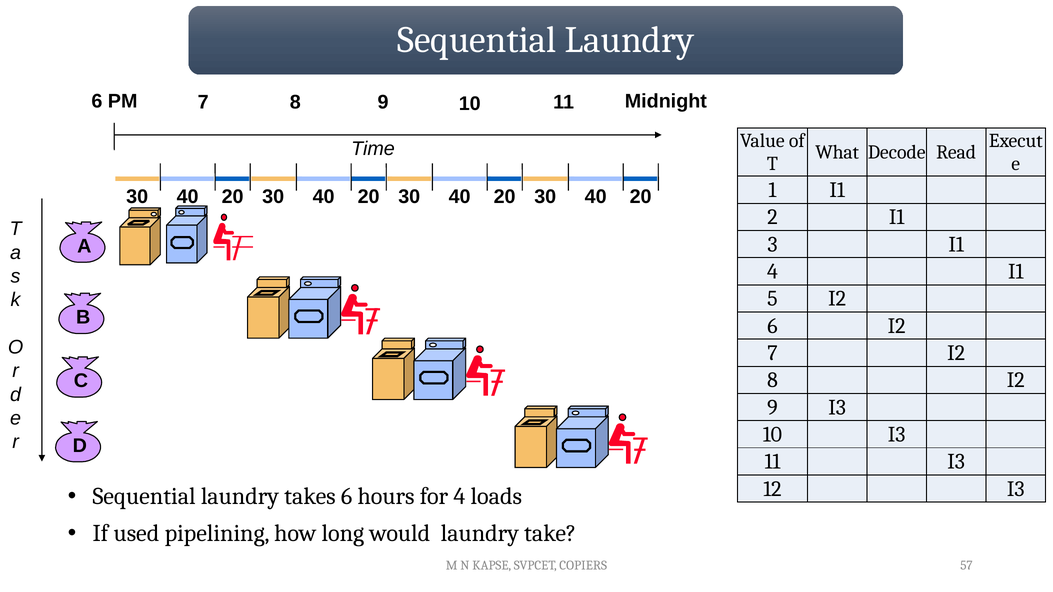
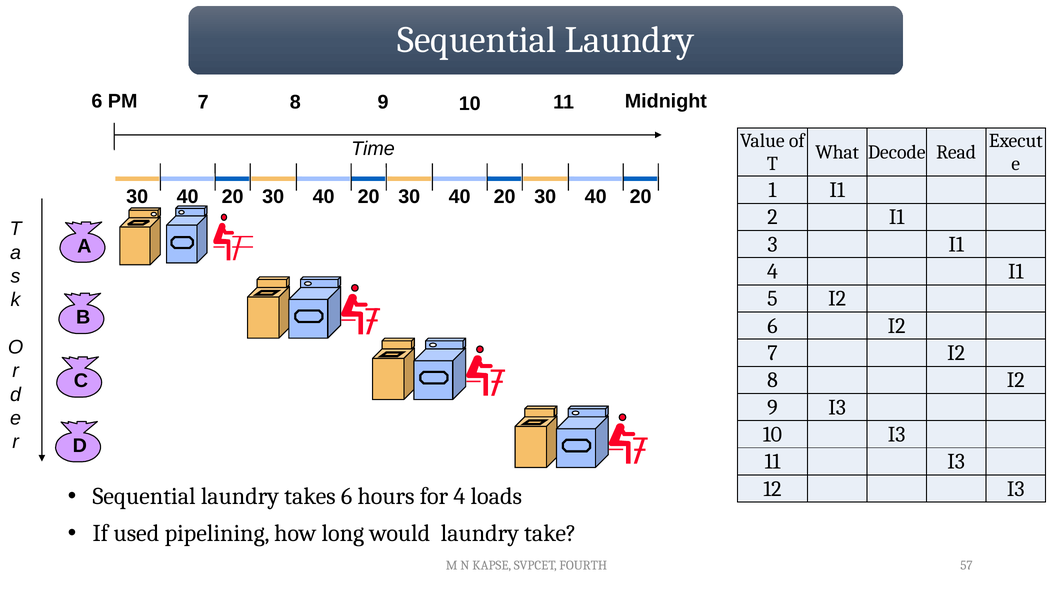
COPIERS: COPIERS -> FOURTH (583, 566)
